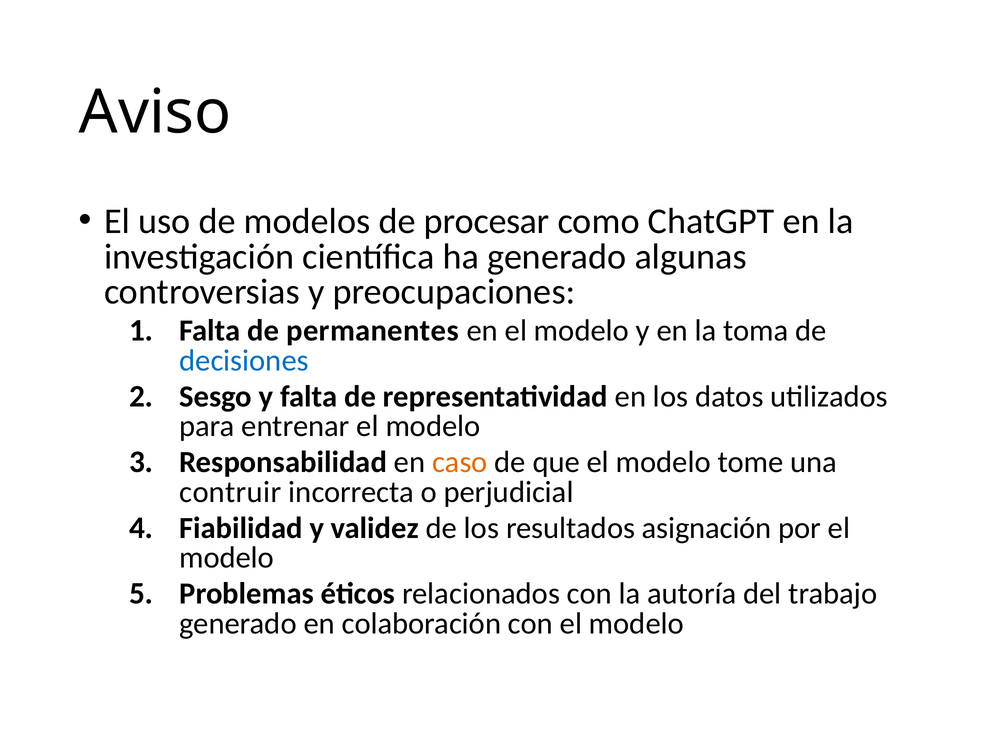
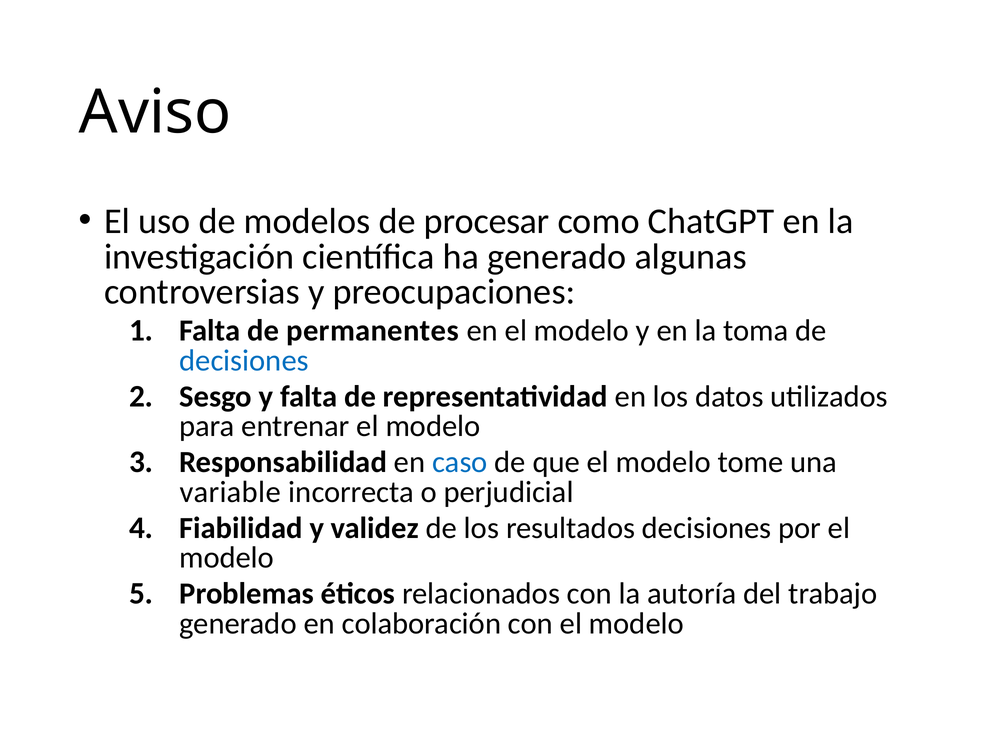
caso colour: orange -> blue (460, 462)
contruir: contruir -> variable (230, 492)
resultados asignación: asignación -> decisiones (707, 528)
